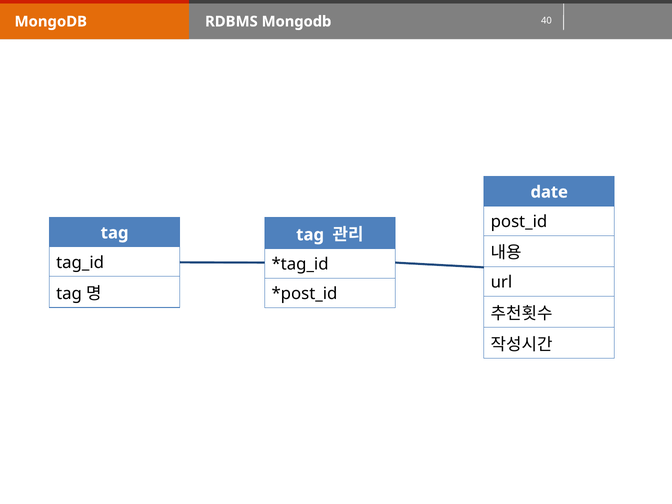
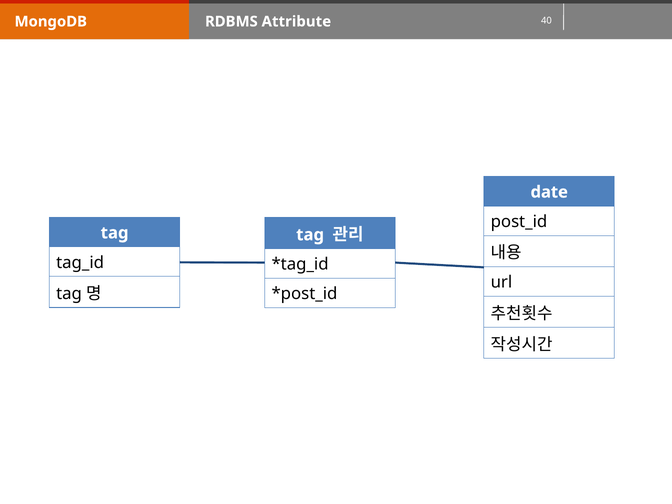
RDBMS Mongodb: Mongodb -> Attribute (296, 22)
